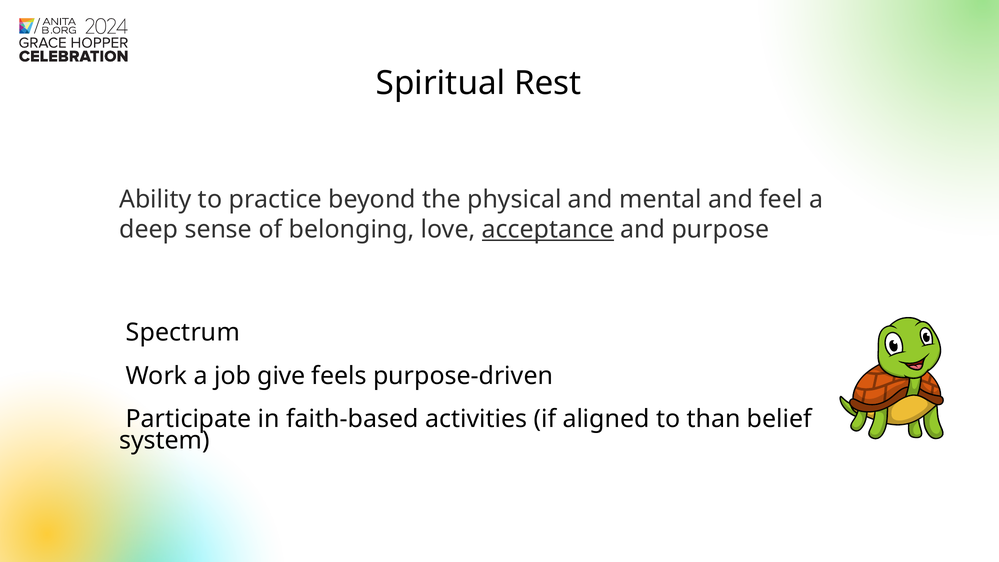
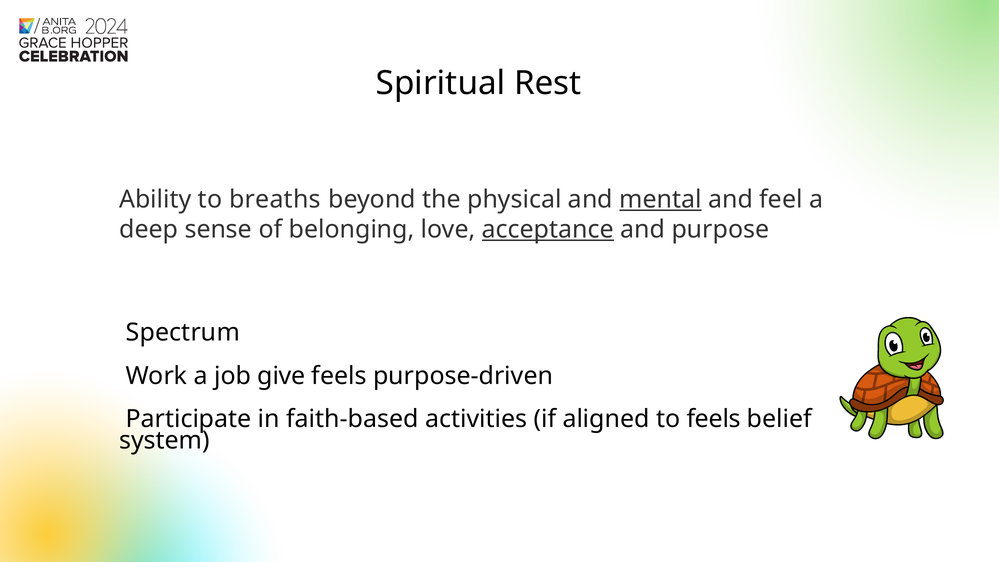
practice: practice -> breaths (275, 200)
mental underline: none -> present (660, 200)
to than: than -> feels (714, 419)
